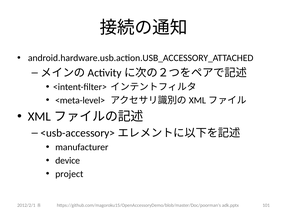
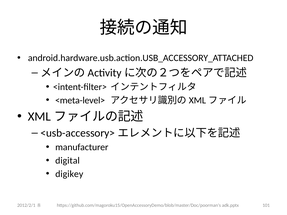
device: device -> digital (68, 161)
project: project -> digikey (69, 174)
